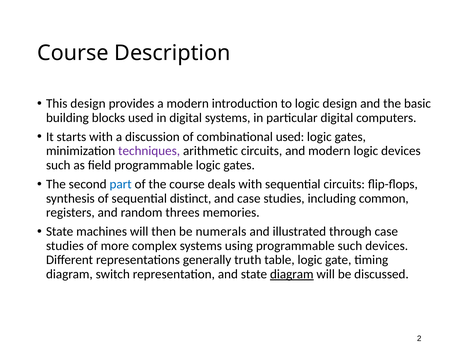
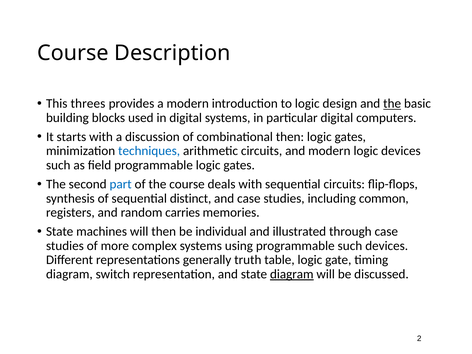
This design: design -> threes (88, 104)
the underline: none -> present (392, 104)
combinational used: used -> then (290, 137)
techniques colour: purple -> blue (149, 151)
threes: threes -> carries (183, 213)
numerals: numerals -> individual (221, 232)
